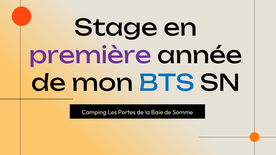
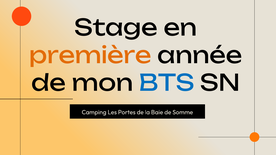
première colour: purple -> orange (90, 56)
